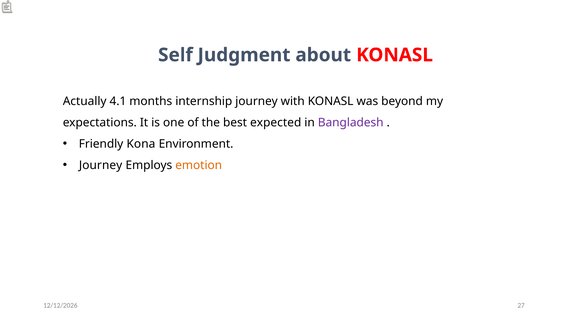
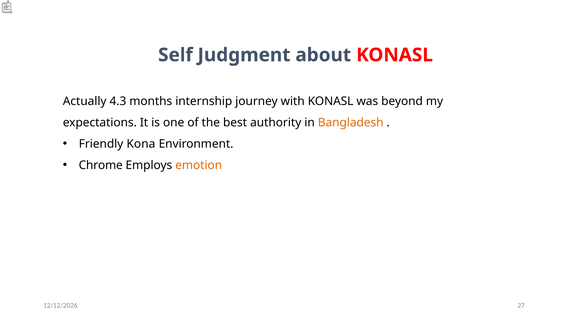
4.1: 4.1 -> 4.3 (118, 101)
expected: expected -> authority (276, 122)
Bangladesh colour: purple -> orange (351, 122)
Journey: Journey -> Chrome (101, 165)
